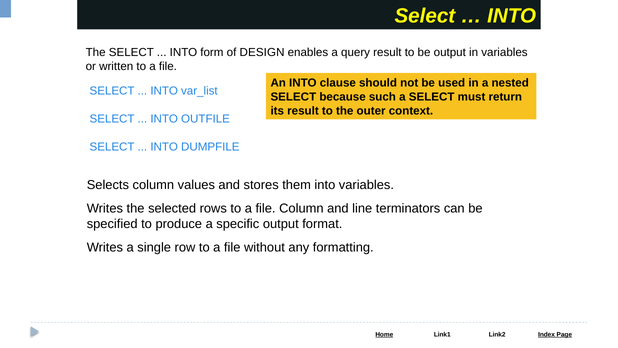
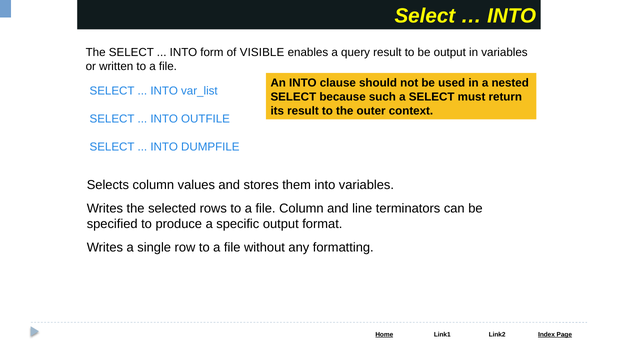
DESIGN: DESIGN -> VISIBLE (262, 53)
